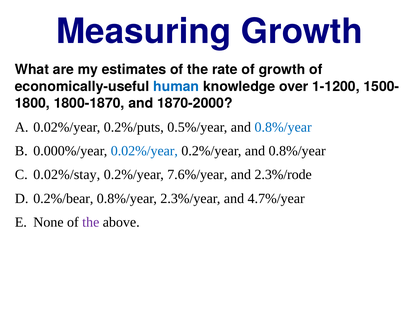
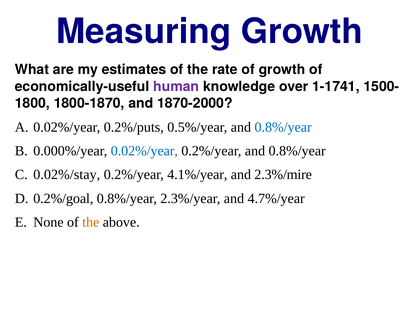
human colour: blue -> purple (176, 86)
1-1200: 1-1200 -> 1-1741 (336, 86)
7.6%/year: 7.6%/year -> 4.1%/year (197, 175)
2.3%/rode: 2.3%/rode -> 2.3%/mire (283, 175)
0.2%/bear: 0.2%/bear -> 0.2%/goal (63, 198)
the colour: purple -> orange (91, 222)
